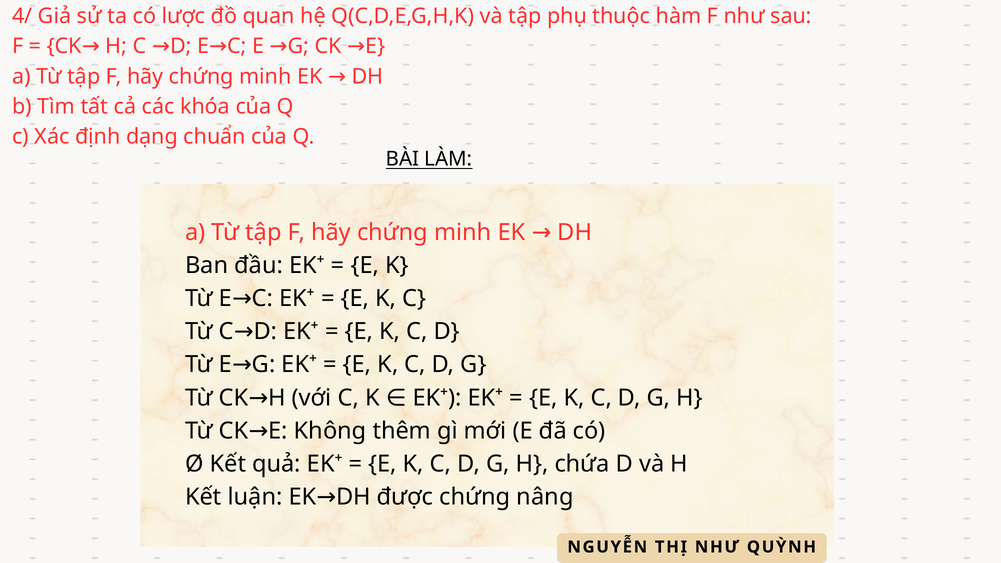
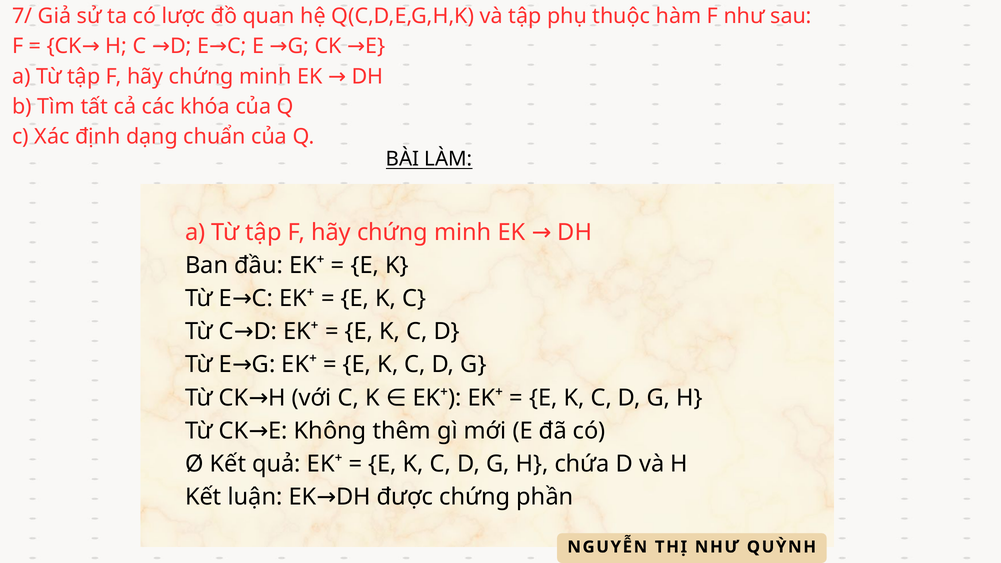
4/: 4/ -> 7/ (22, 16)
nâng: nâng -> phần (545, 497)
